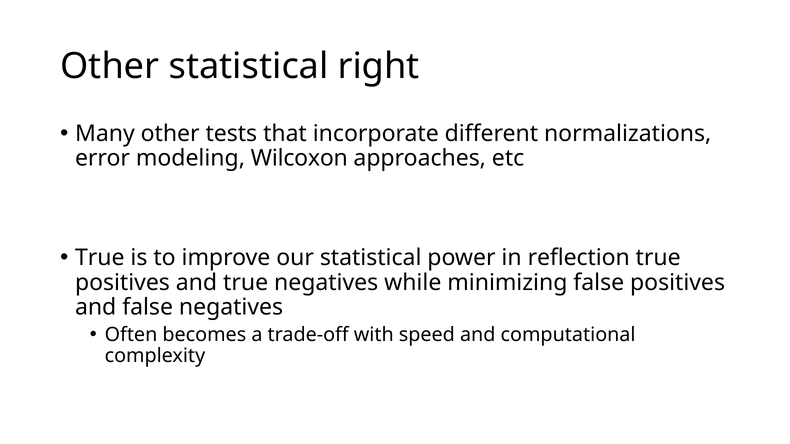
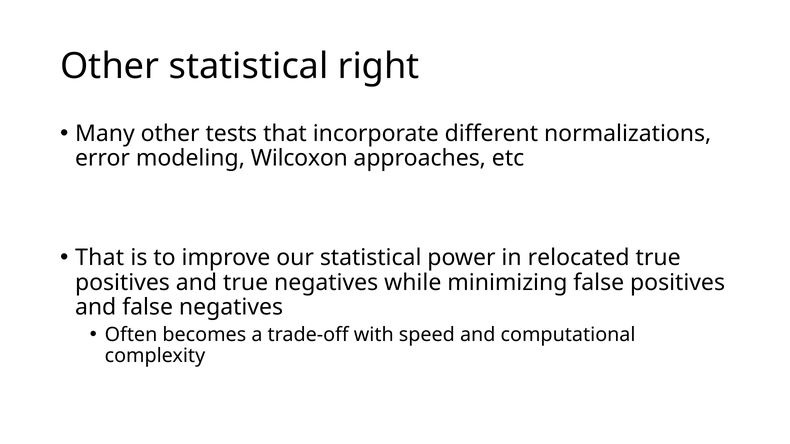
True: True -> That (100, 258)
reflection: reflection -> relocated (579, 258)
